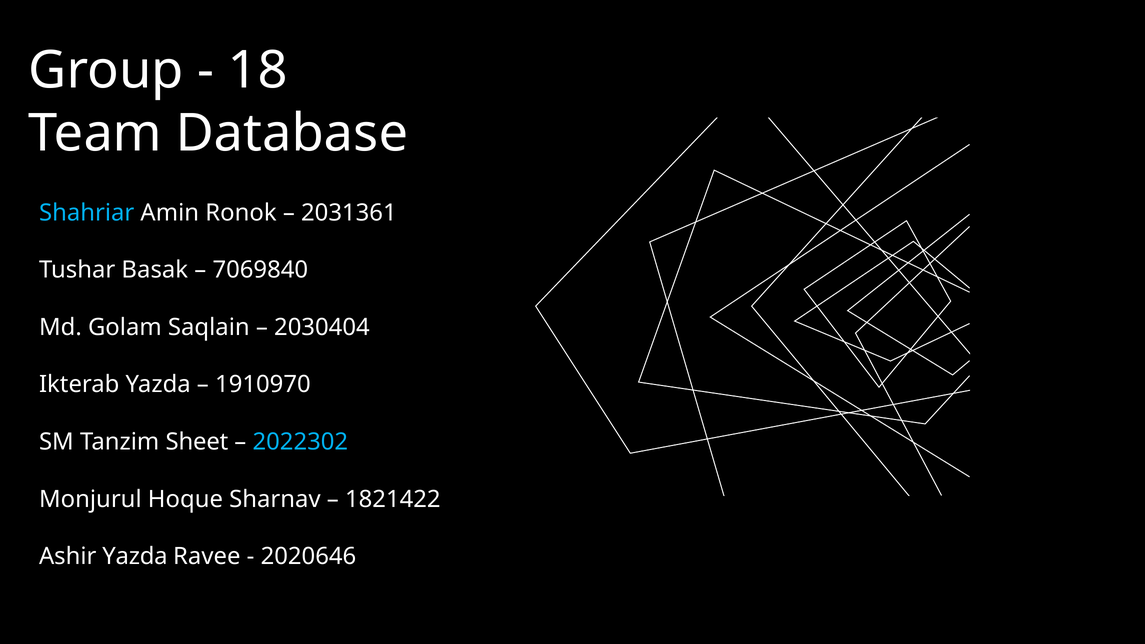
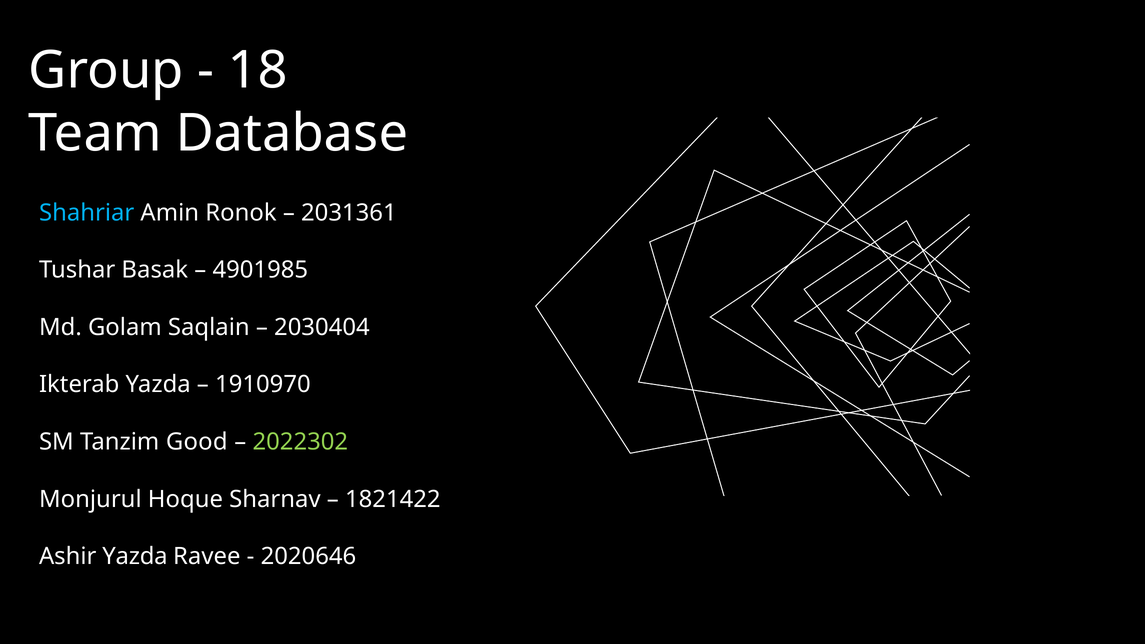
7069840: 7069840 -> 4901985 (260, 270)
Sheet: Sheet -> Good (197, 442)
2022302 colour: light blue -> light green (300, 442)
